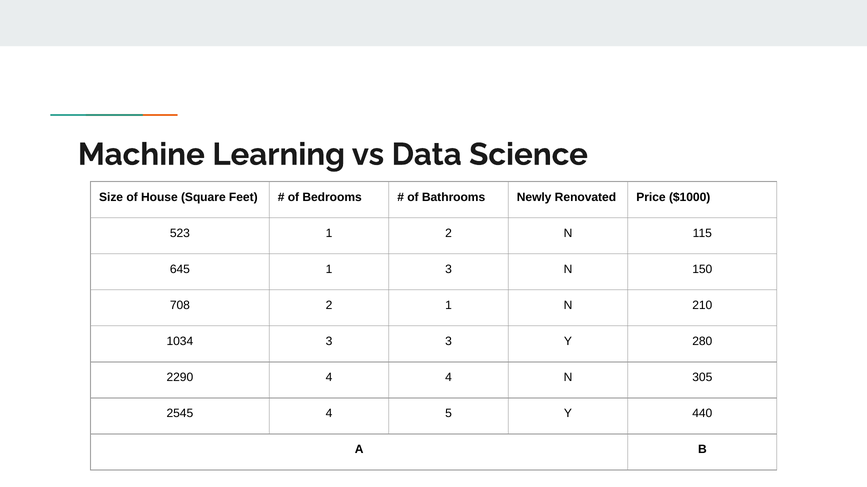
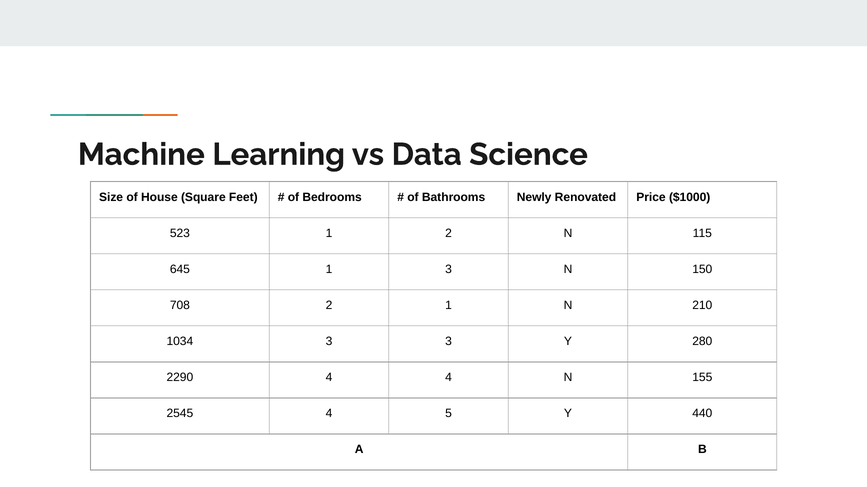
305: 305 -> 155 (702, 378)
